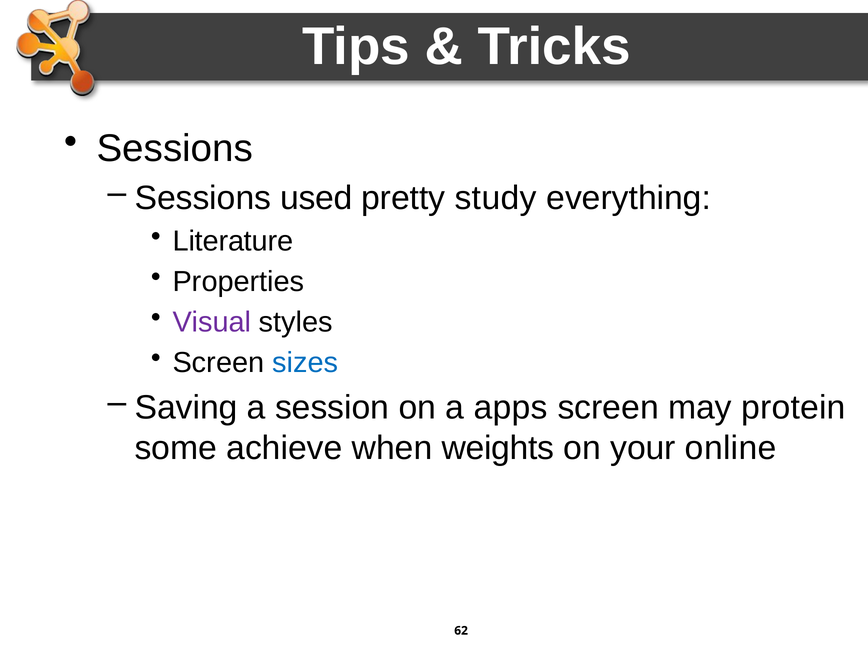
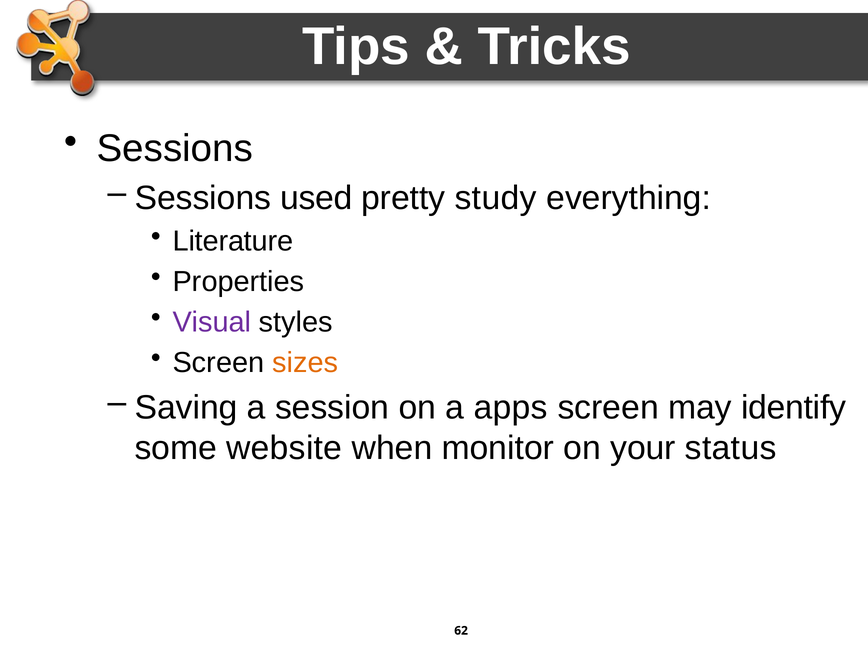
sizes colour: blue -> orange (305, 363)
protein: protein -> identify (794, 407)
achieve: achieve -> website (284, 448)
weights: weights -> monitor (498, 448)
online: online -> status (731, 448)
